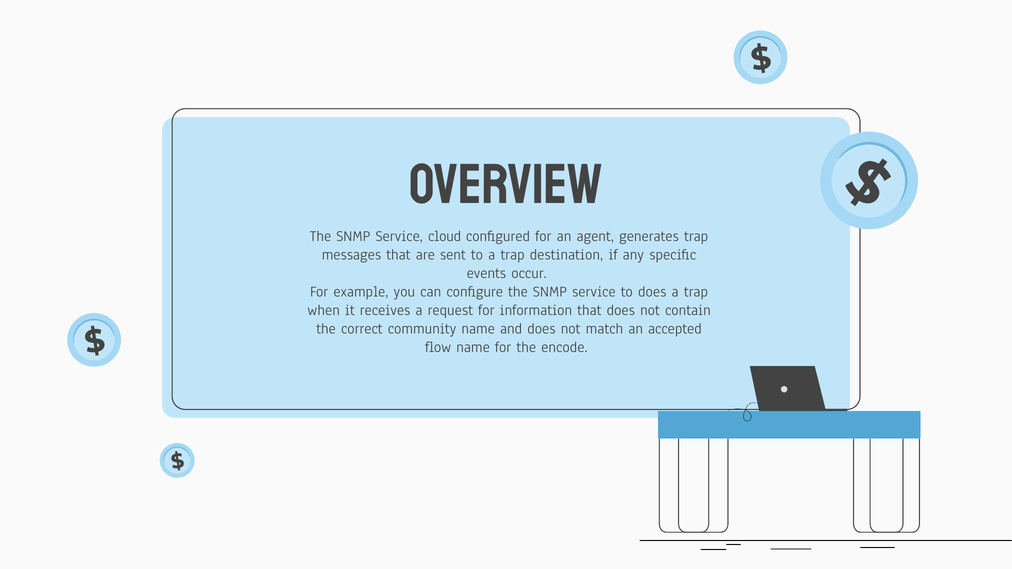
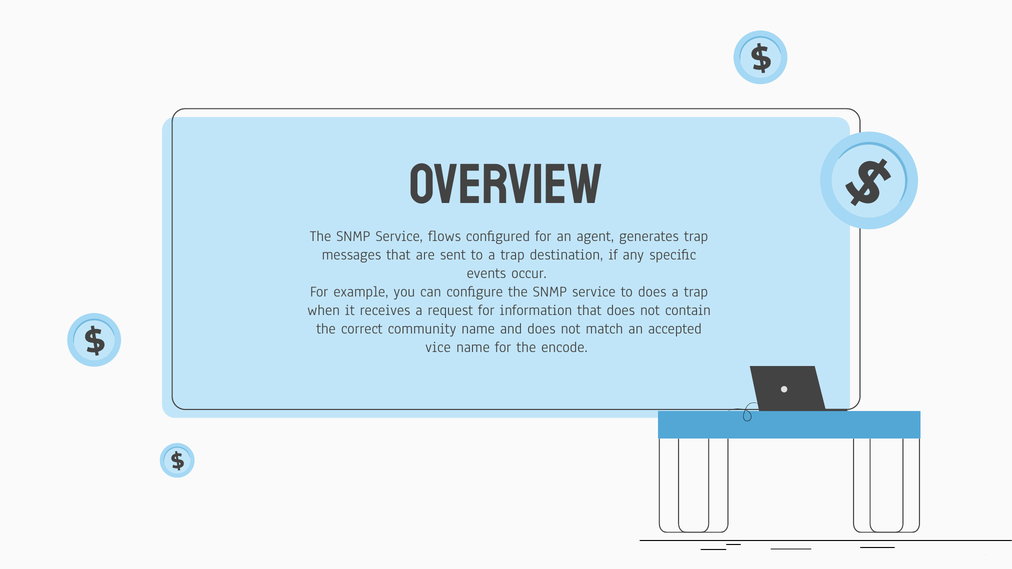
cloud: cloud -> flows (445, 236)
flow: flow -> vice (438, 348)
